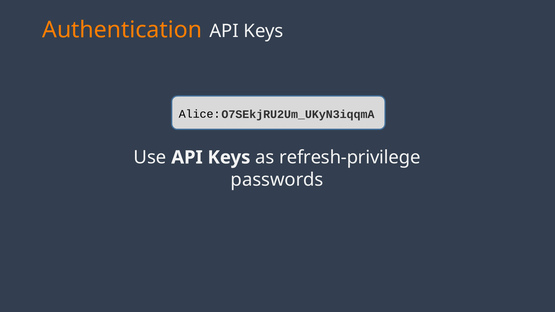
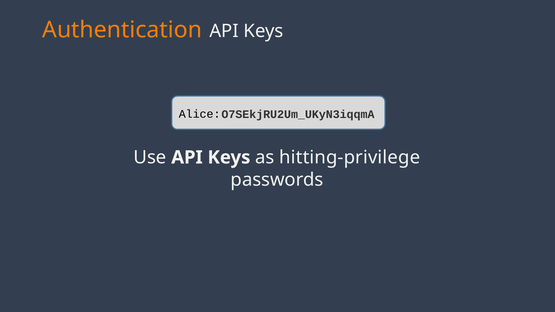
refresh-privilege: refresh-privilege -> hitting-privilege (350, 157)
